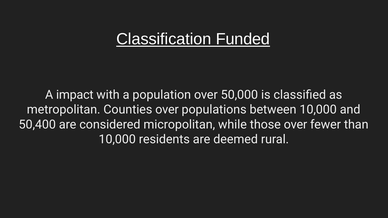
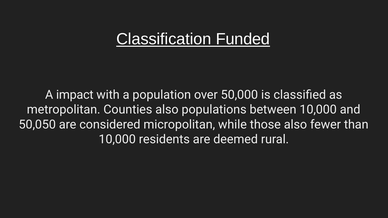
Counties over: over -> also (167, 110)
50,400: 50,400 -> 50,050 (37, 125)
those over: over -> also (295, 125)
